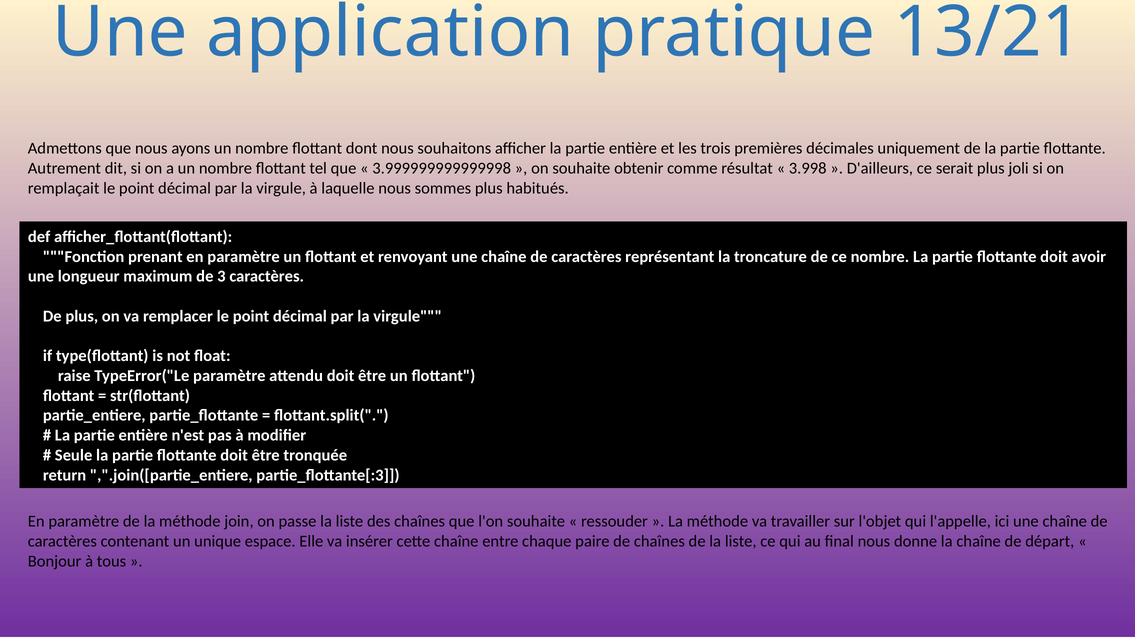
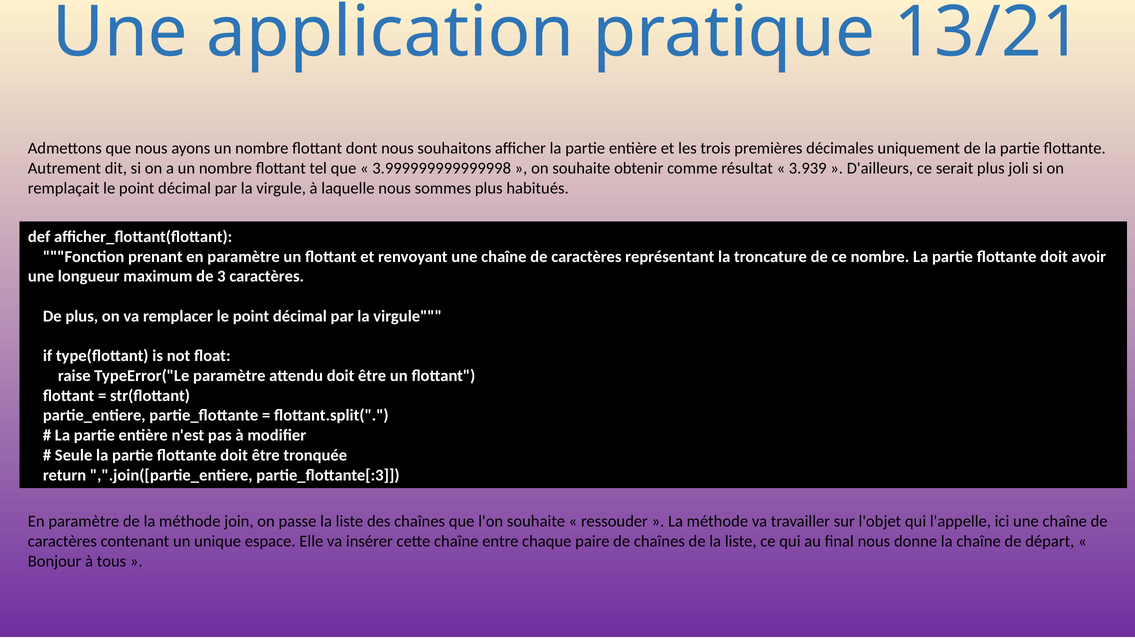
3.998: 3.998 -> 3.939 (808, 168)
